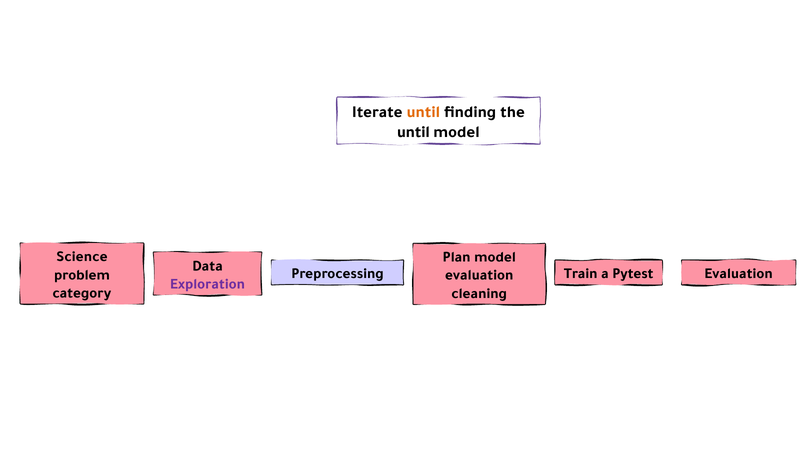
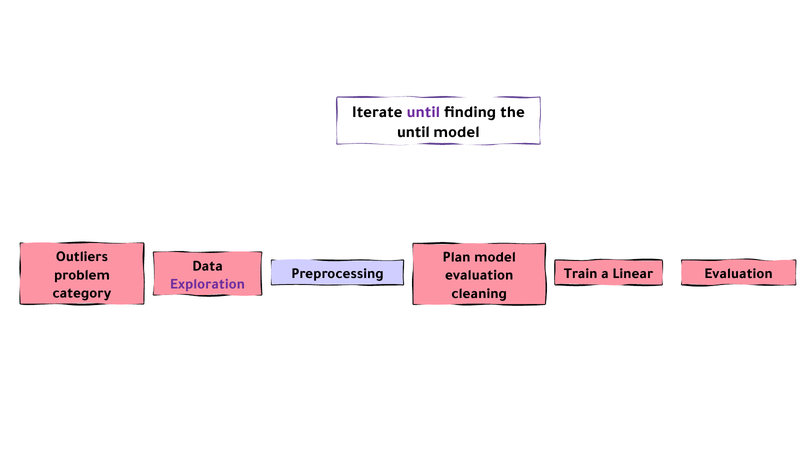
until colour: orange -> purple (423, 112)
Science: Science -> Outliers (82, 256)
Pytest: Pytest -> Linear (633, 273)
